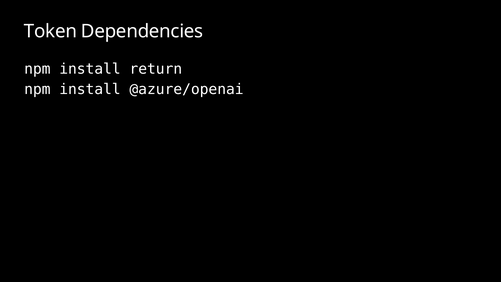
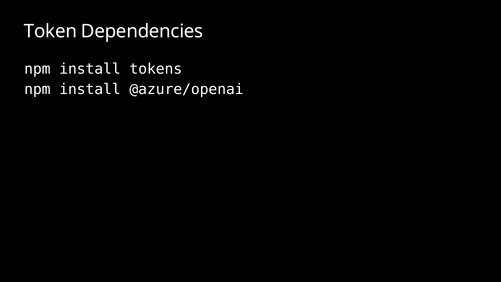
return: return -> tokens (156, 69)
